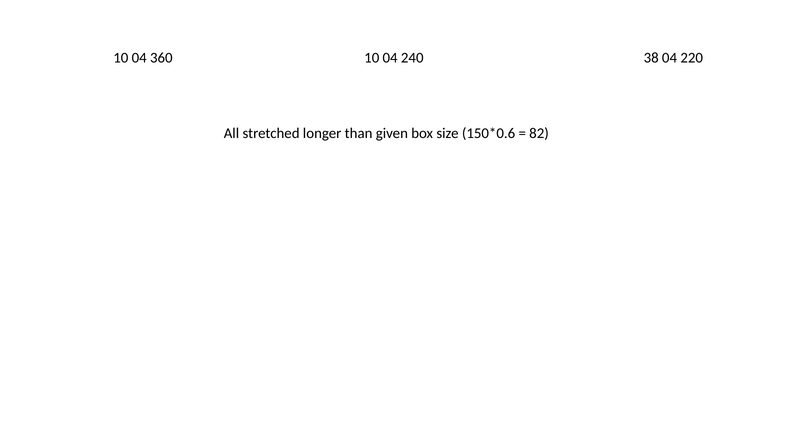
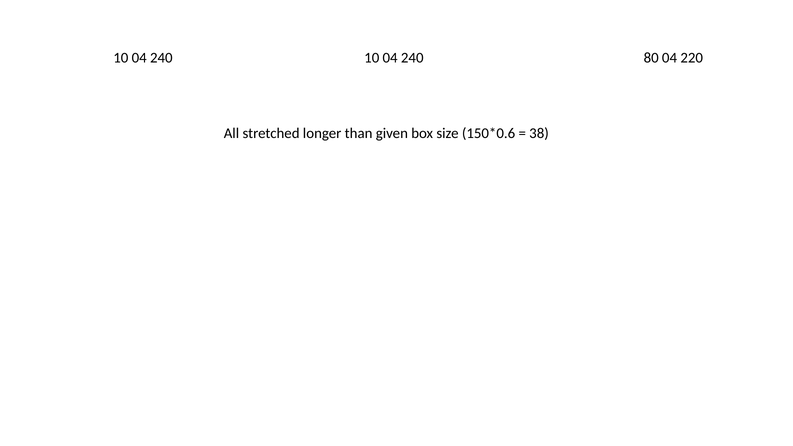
360: 360 -> 240 (161, 58)
38: 38 -> 80 (651, 58)
82: 82 -> 38 (539, 134)
